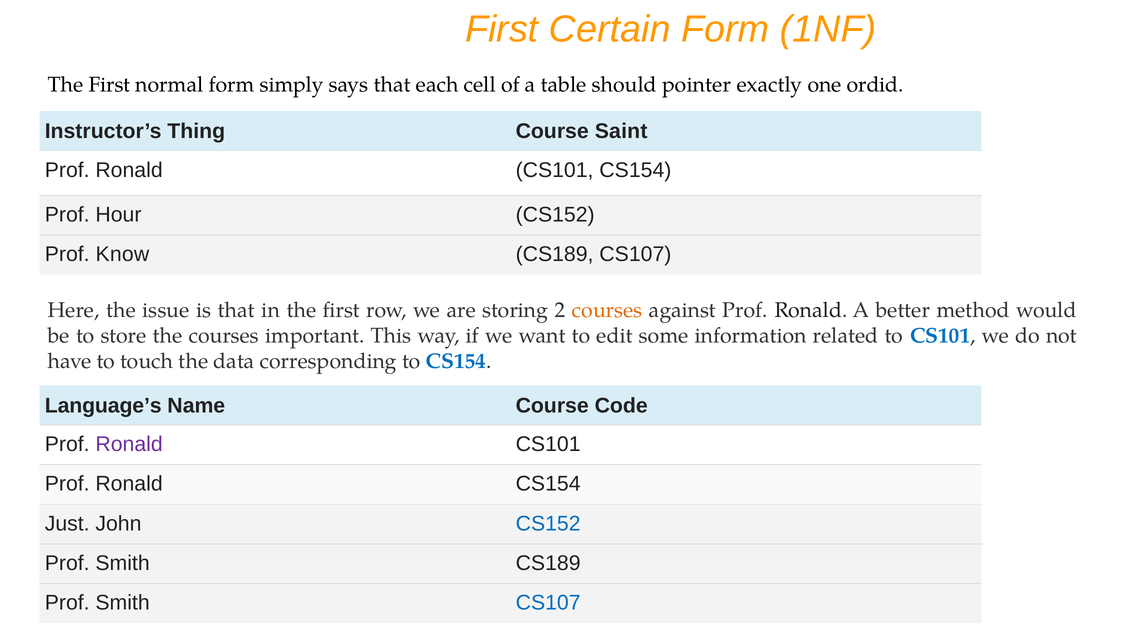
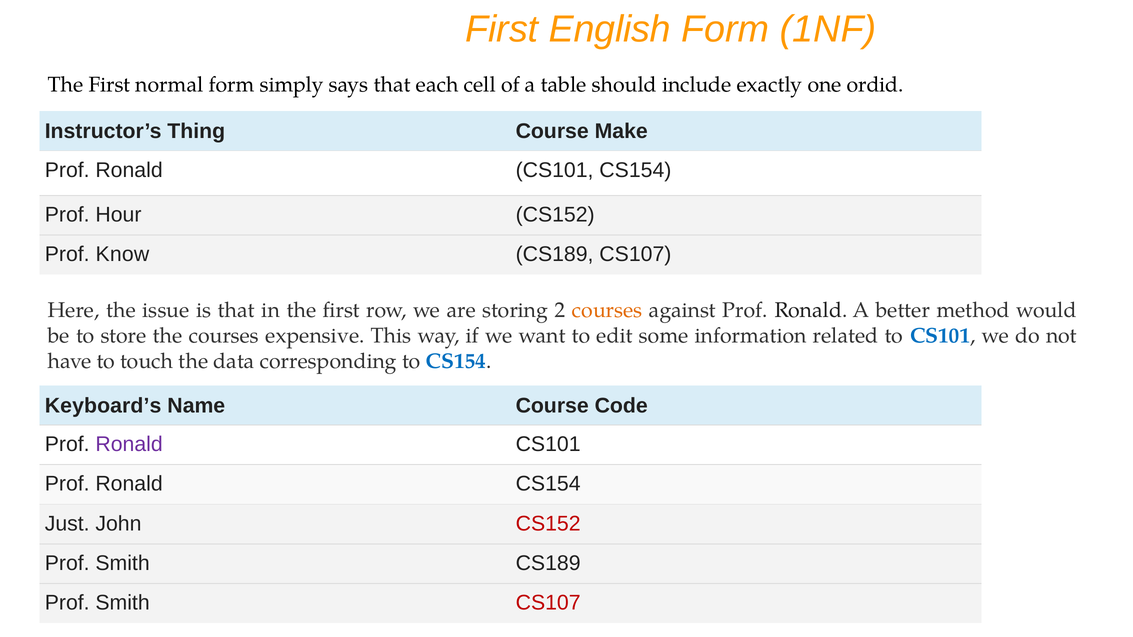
Certain: Certain -> English (610, 29)
pointer: pointer -> include (697, 85)
Saint: Saint -> Make (621, 131)
important: important -> expensive (315, 336)
Language’s: Language’s -> Keyboard’s (103, 406)
CS152 colour: blue -> red (548, 524)
CS107 colour: blue -> red (548, 603)
